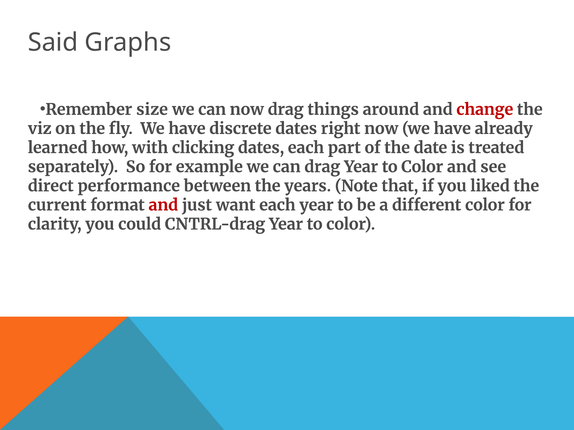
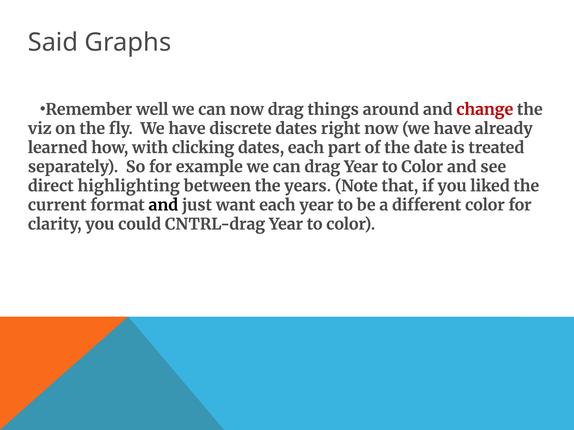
size: size -> well (152, 110)
performance: performance -> highlighting (129, 186)
and colour: red -> black (163, 205)
